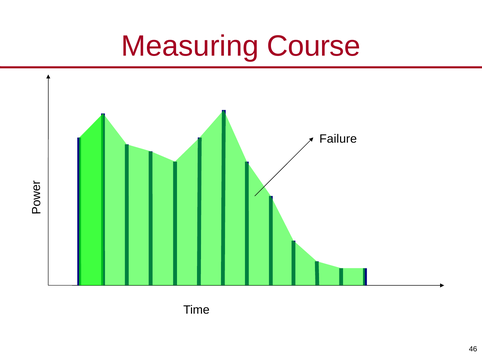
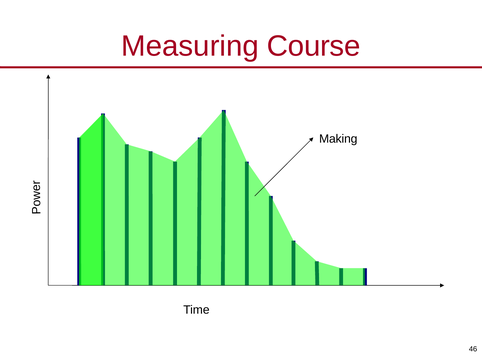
Failure: Failure -> Making (338, 139)
